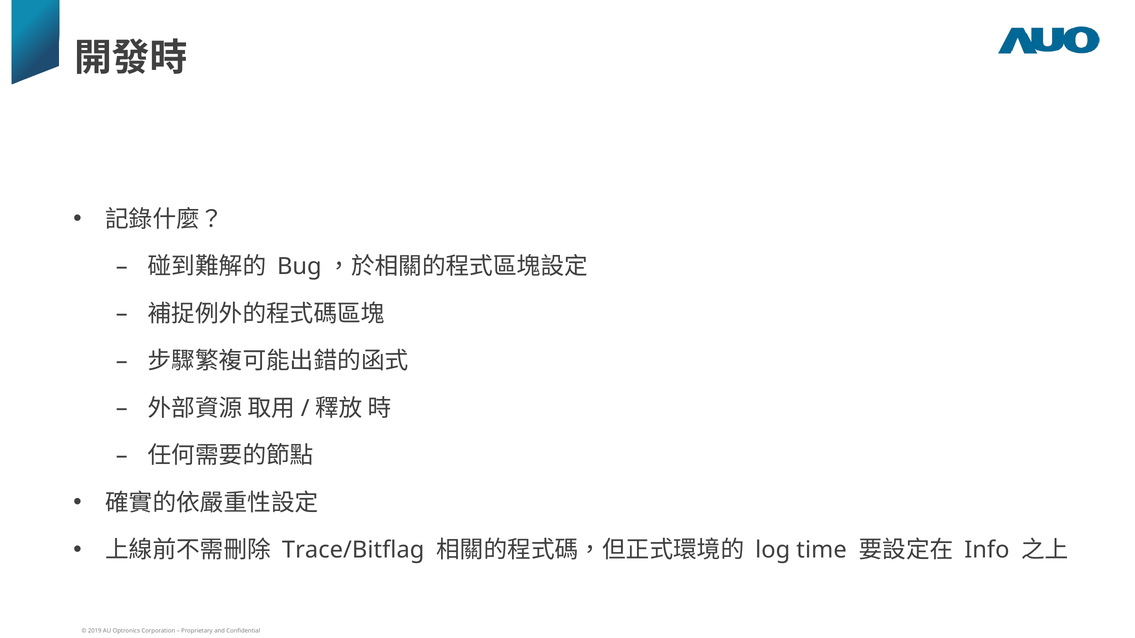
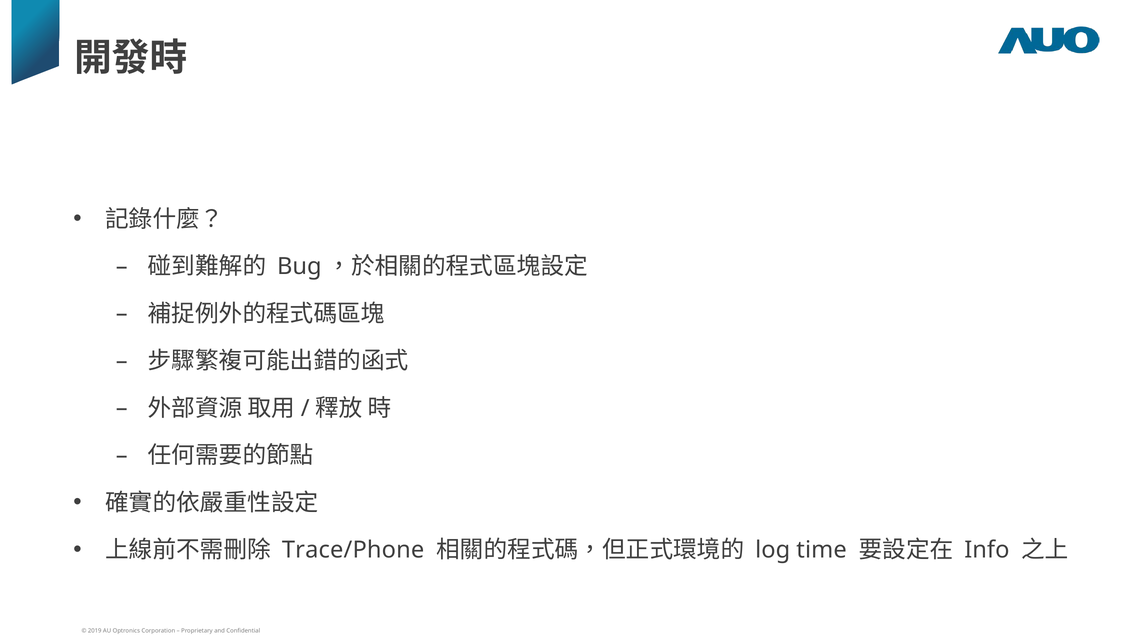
Trace/Bitflag: Trace/Bitflag -> Trace/Phone (353, 550)
